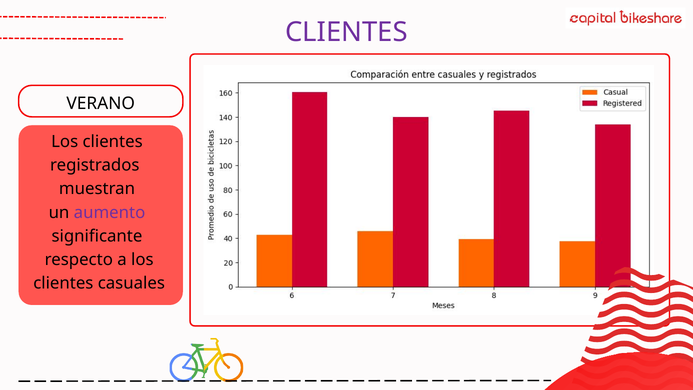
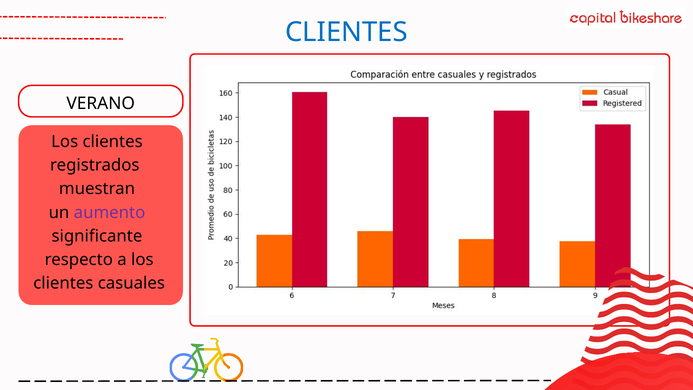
CLIENTES colour: purple -> blue (346, 32)
